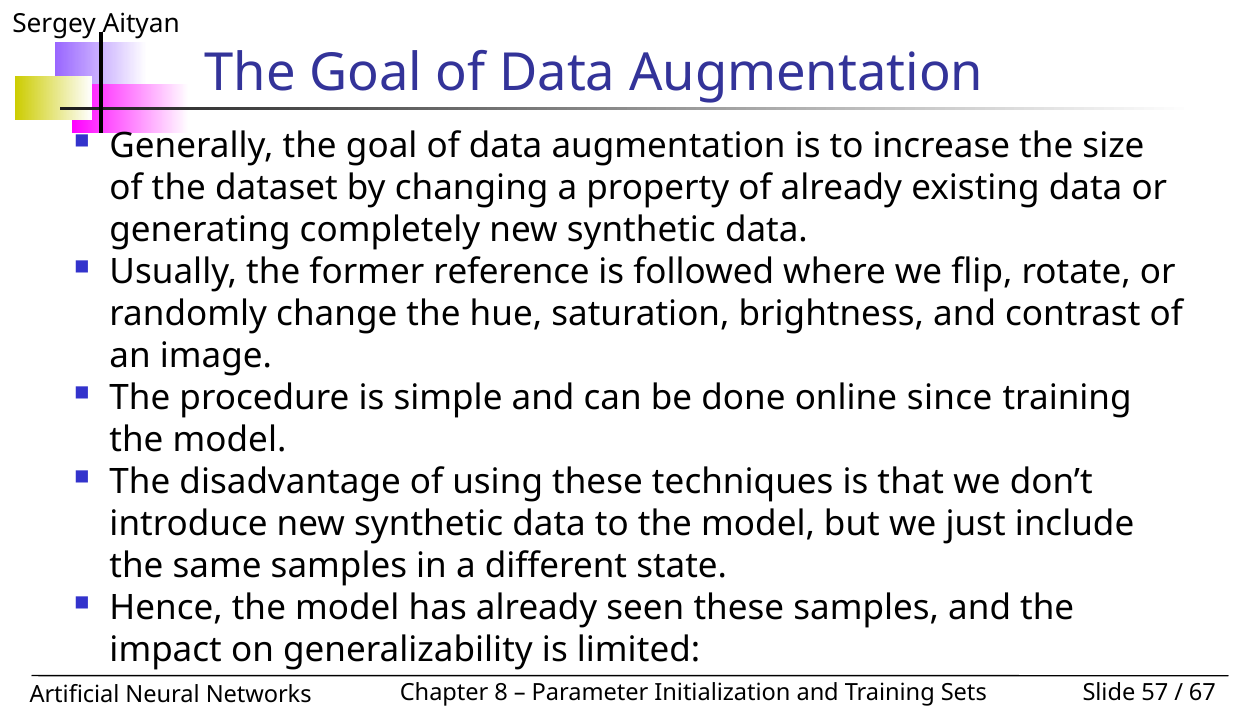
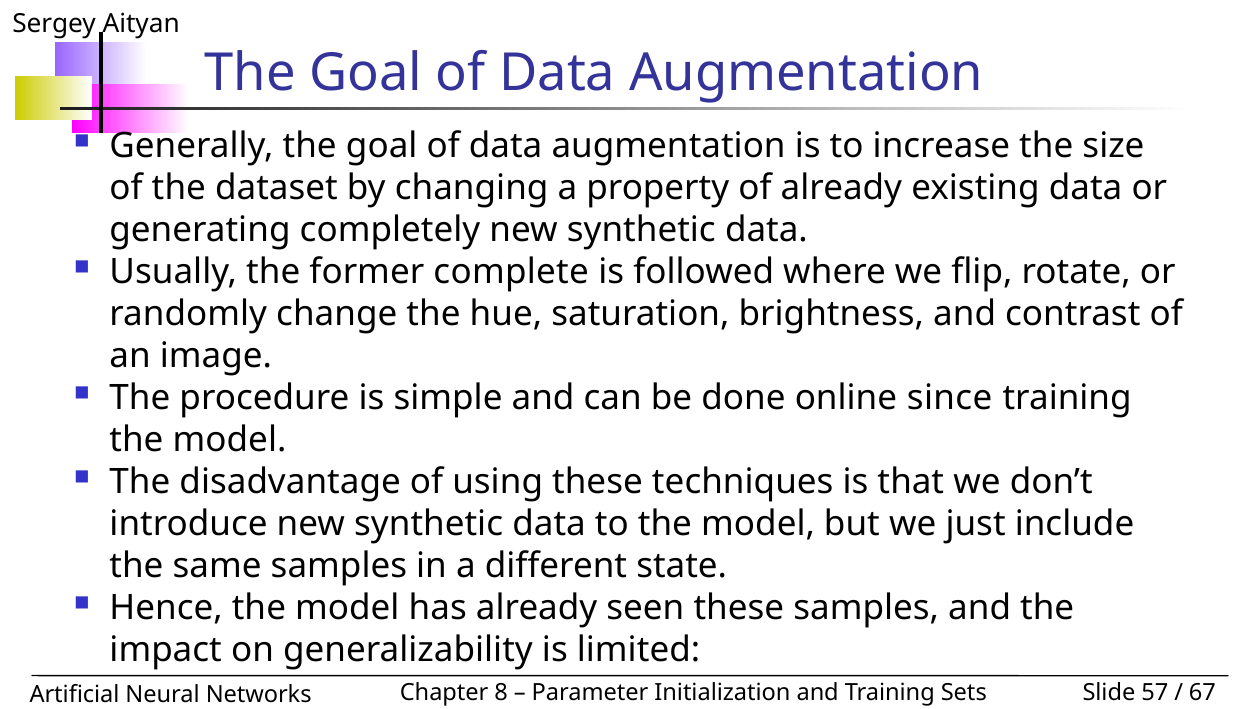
reference: reference -> complete (511, 272)
